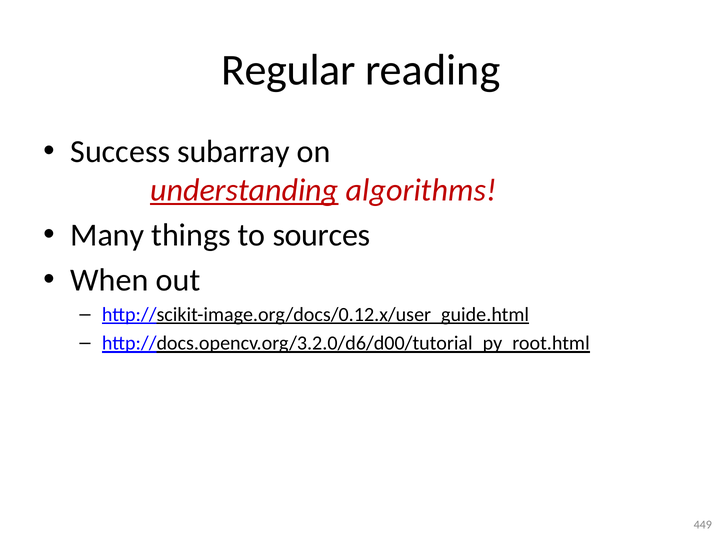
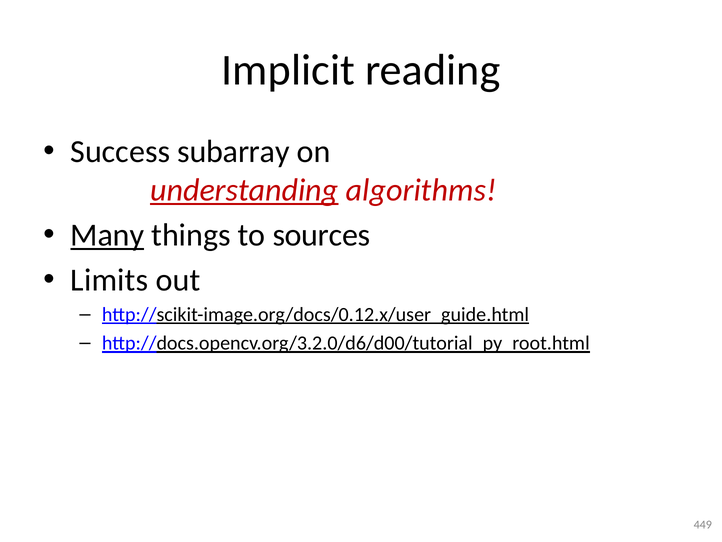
Regular: Regular -> Implicit (288, 70)
Many underline: none -> present (107, 235)
When: When -> Limits (109, 280)
